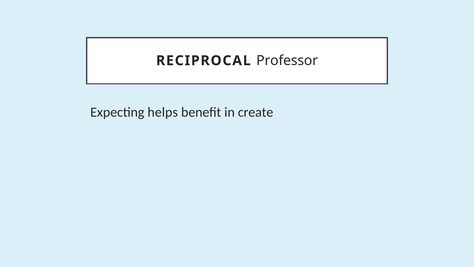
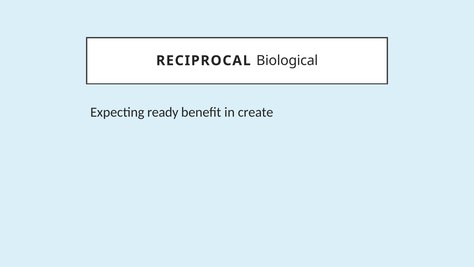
Professor: Professor -> Biological (287, 61)
helps: helps -> ready (163, 112)
